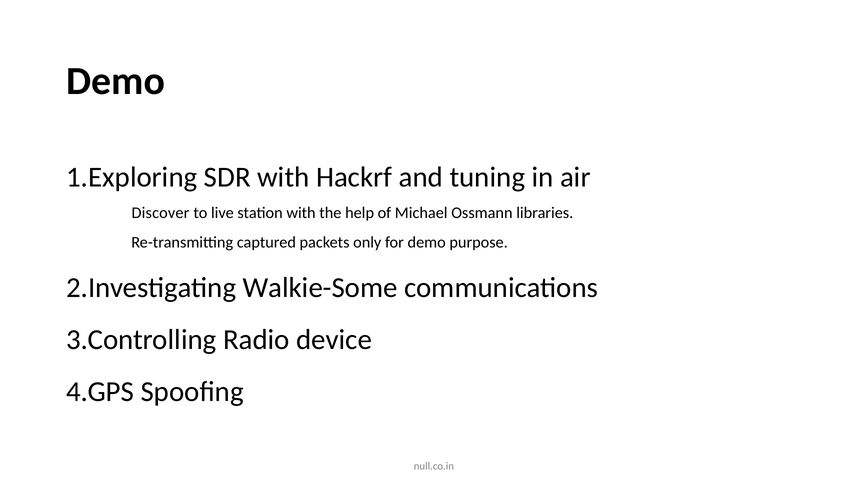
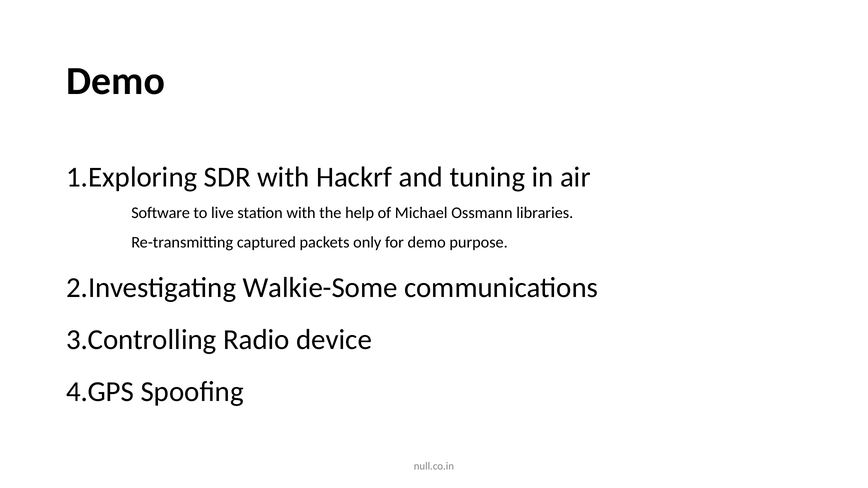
Discover: Discover -> Software (161, 213)
